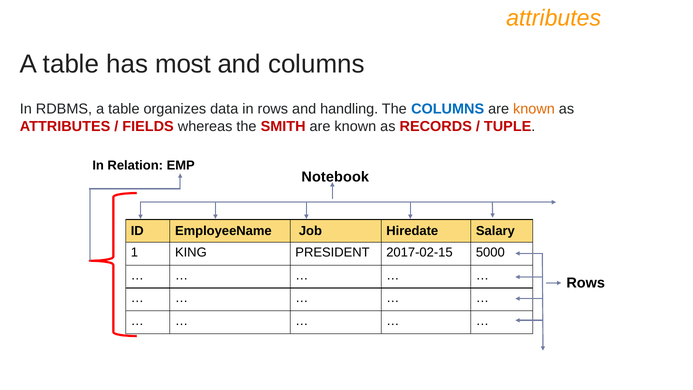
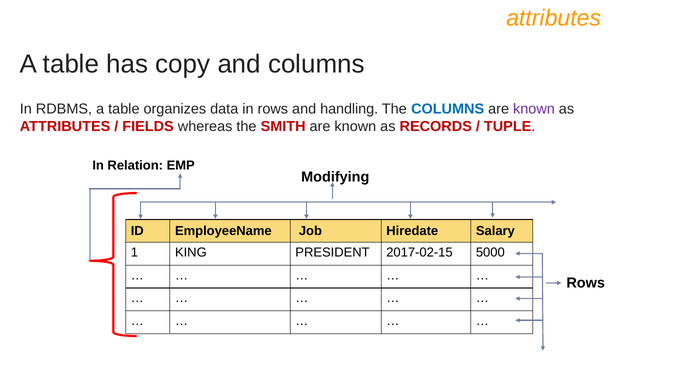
most: most -> copy (183, 64)
known colour: orange -> purple (534, 109)
Notebook: Notebook -> Modifying (335, 177)
